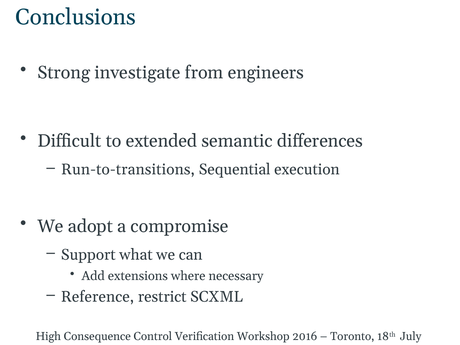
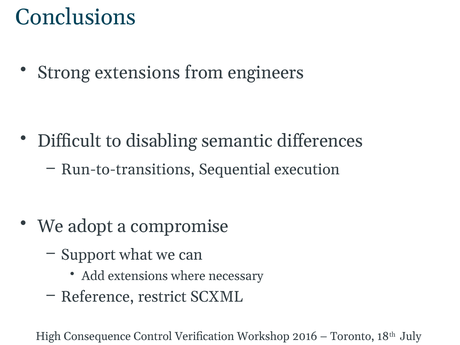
Strong investigate: investigate -> extensions (137, 72)
extended: extended -> disabling (162, 141)
